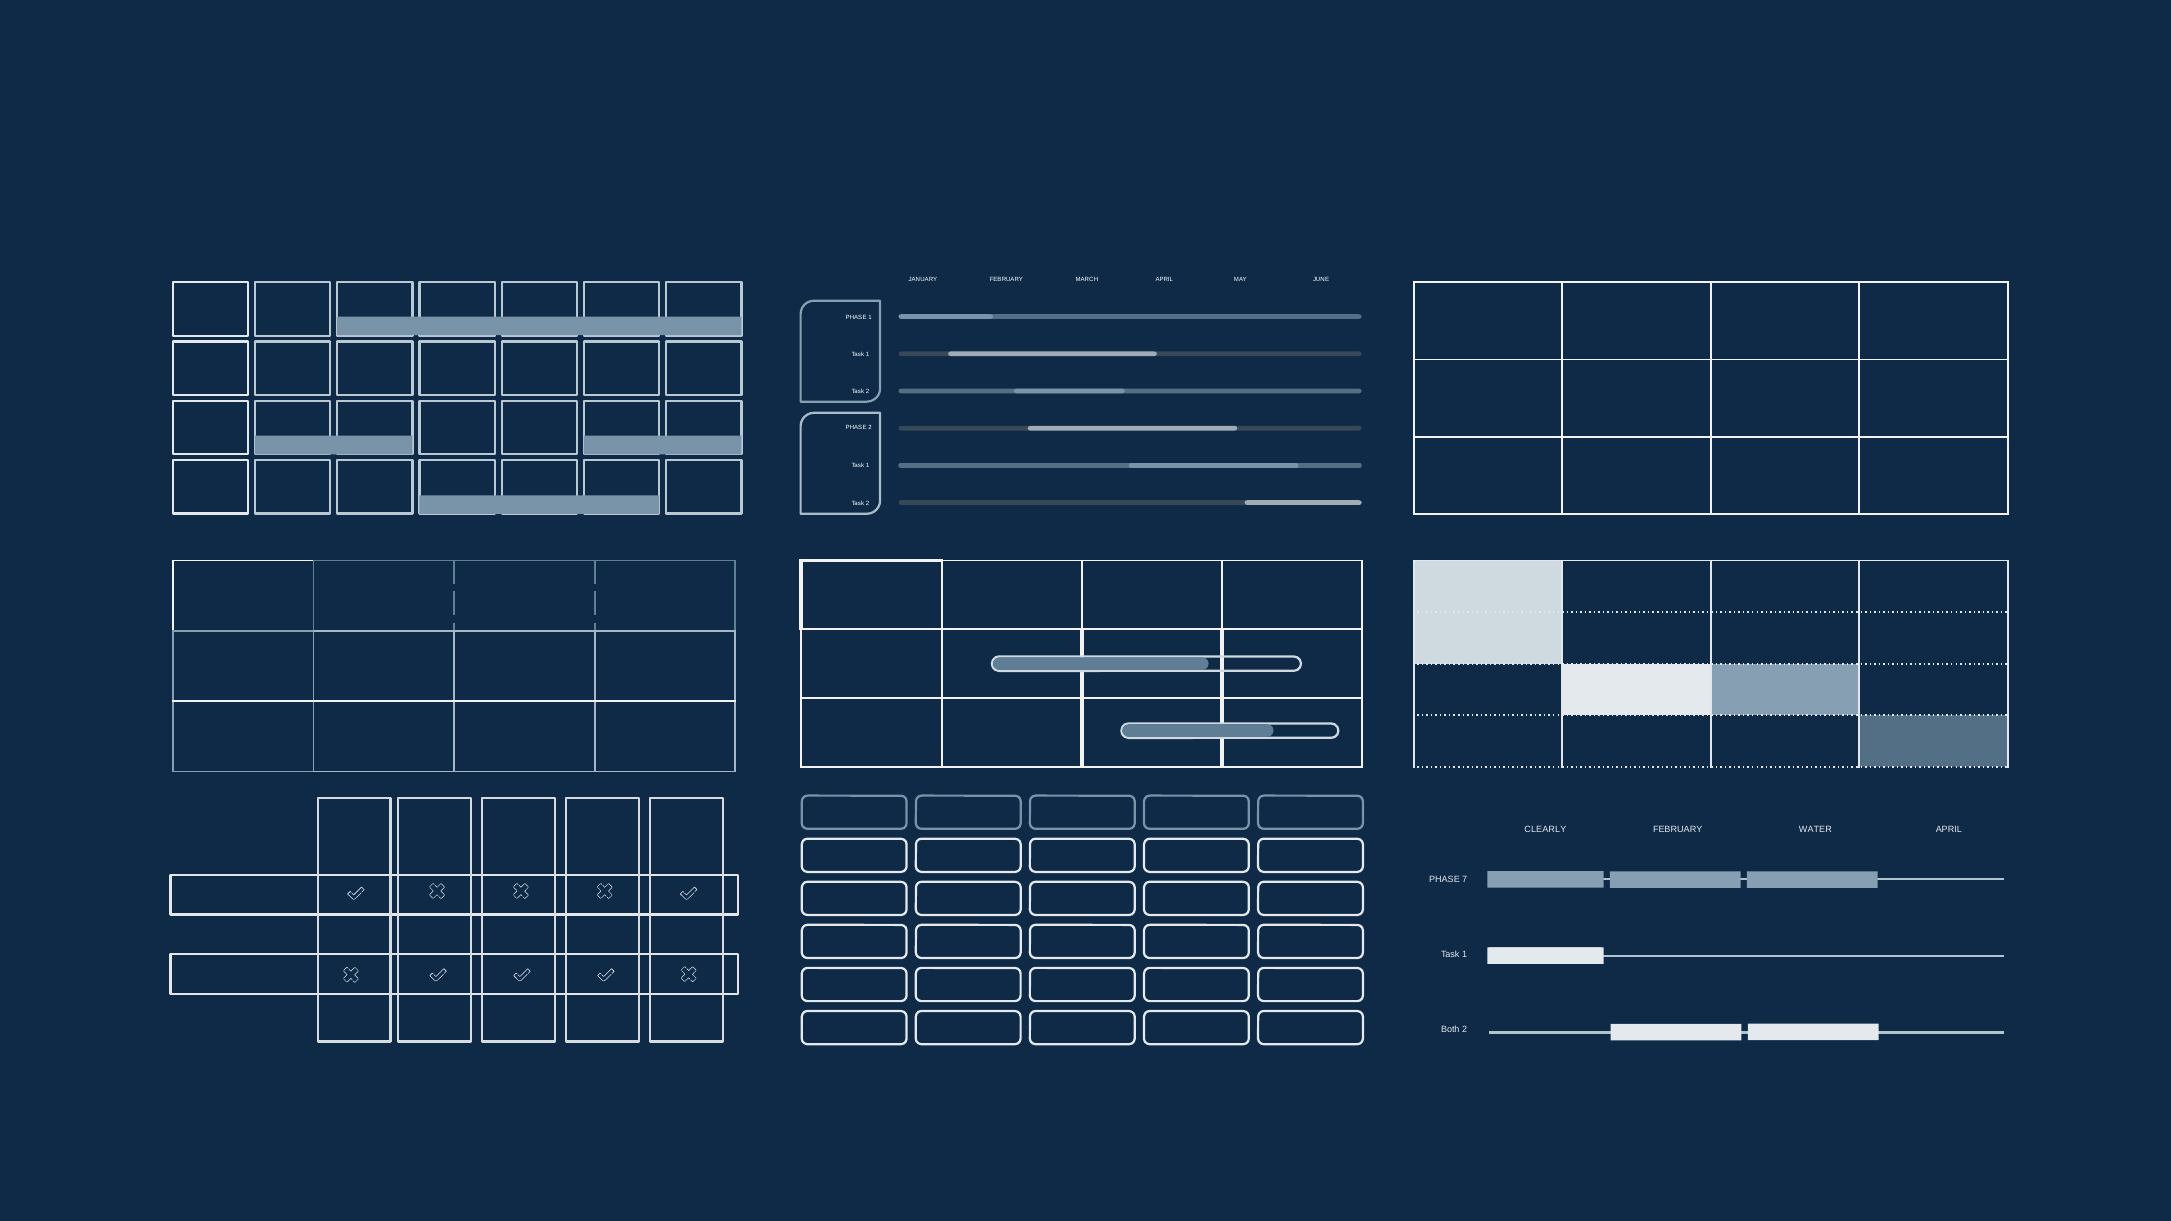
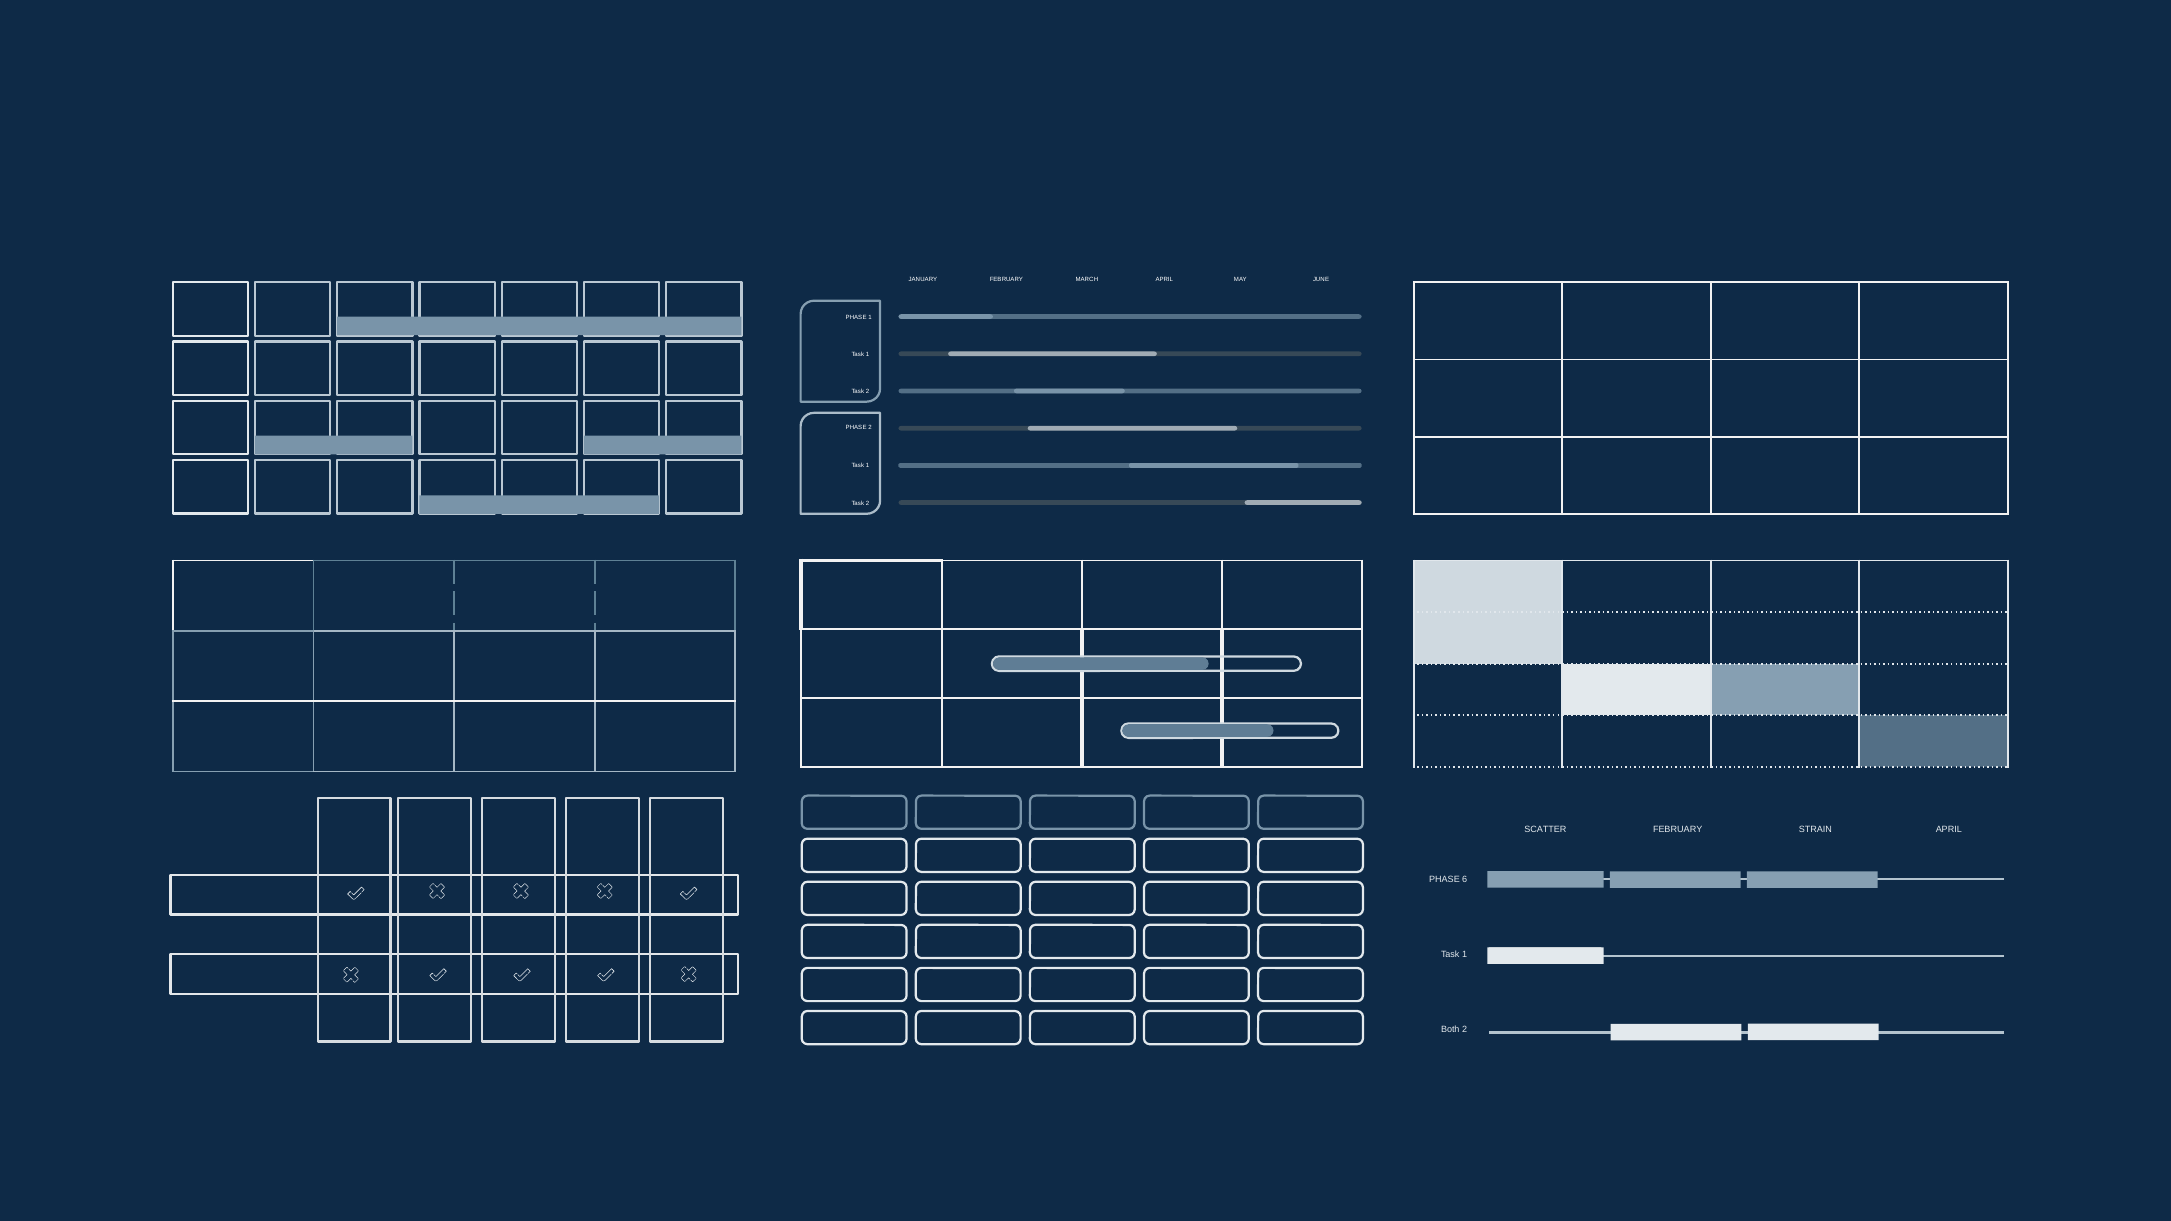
CLEARLY: CLEARLY -> SCATTER (1545, 830)
WATER: WATER -> STRAIN (1815, 830)
7: 7 -> 6 (1465, 880)
